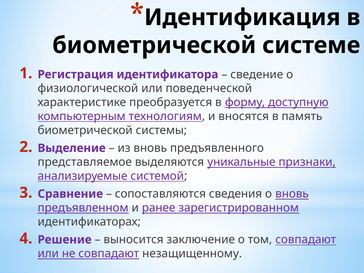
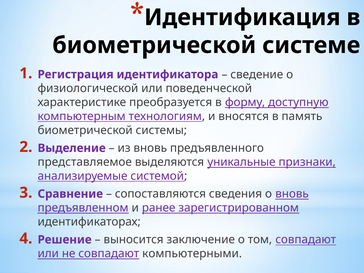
незащищенному: незащищенному -> компьютерными (192, 254)
